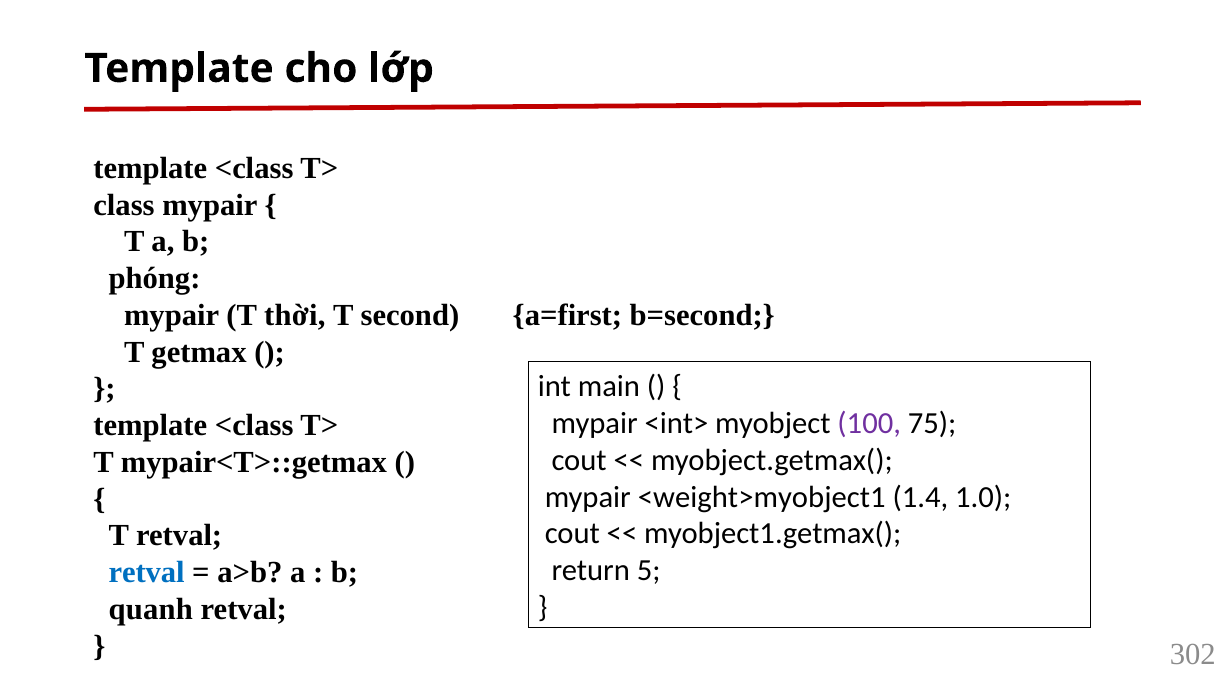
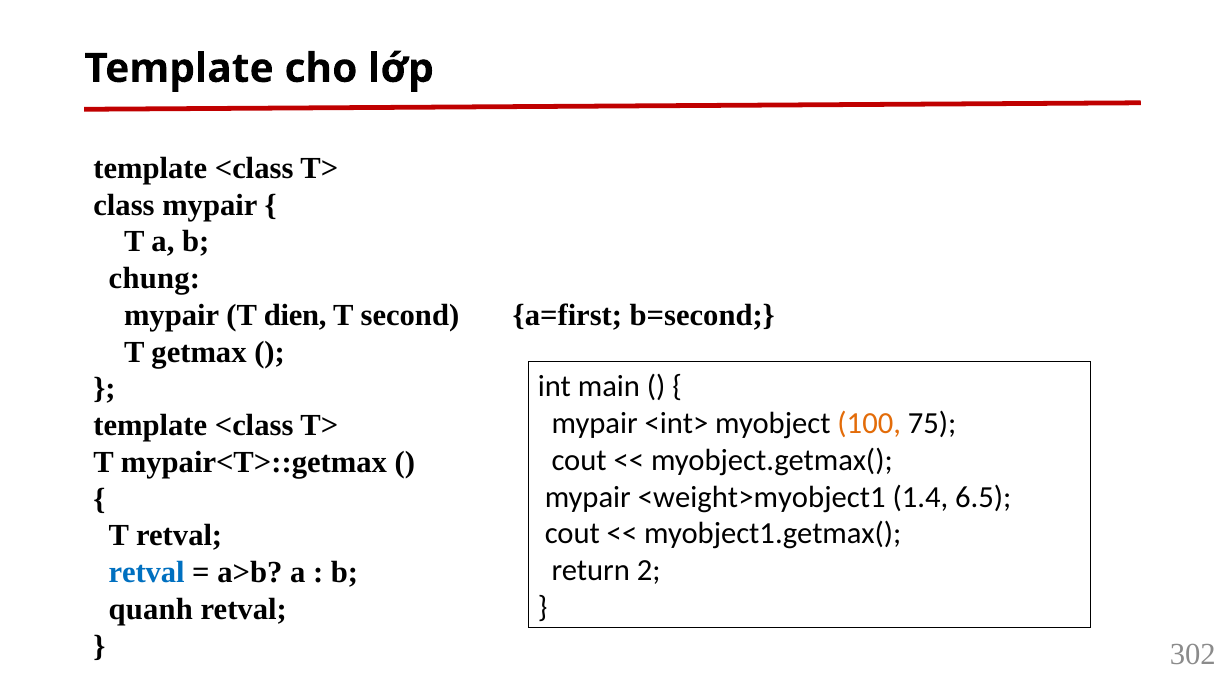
phóng: phóng -> chung (154, 278)
thời: thời -> dien (295, 315)
100 colour: purple -> orange (869, 423)
1.0: 1.0 -> 6.5 (983, 497)
5: 5 -> 2 (649, 570)
